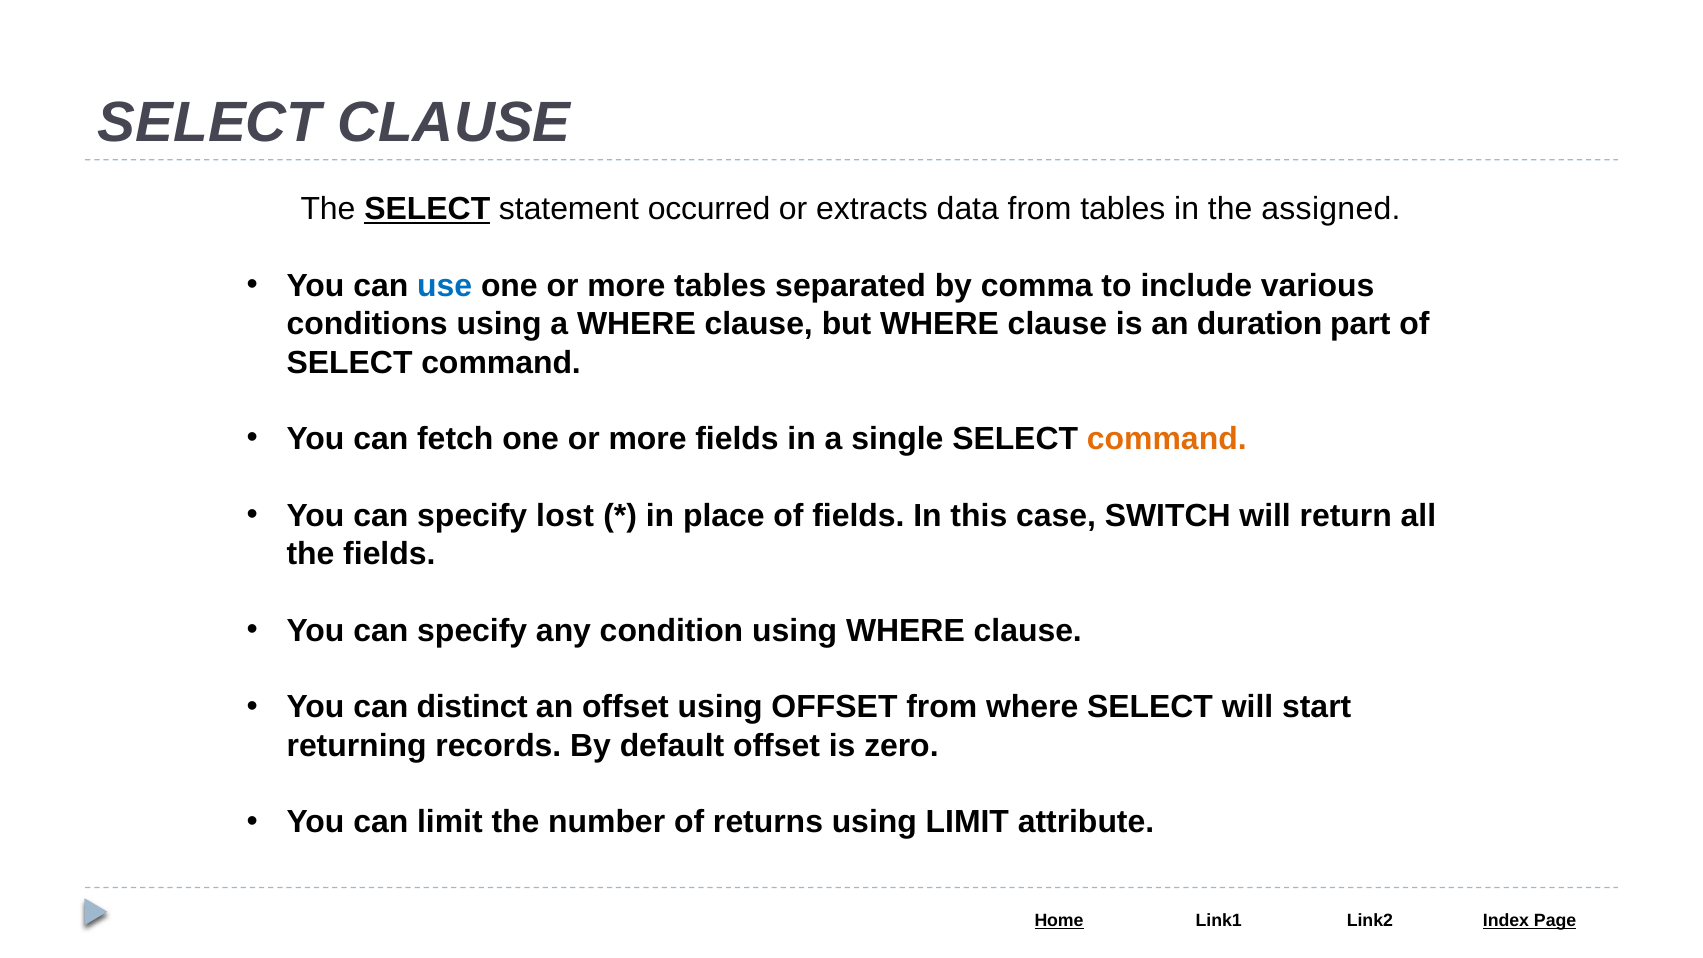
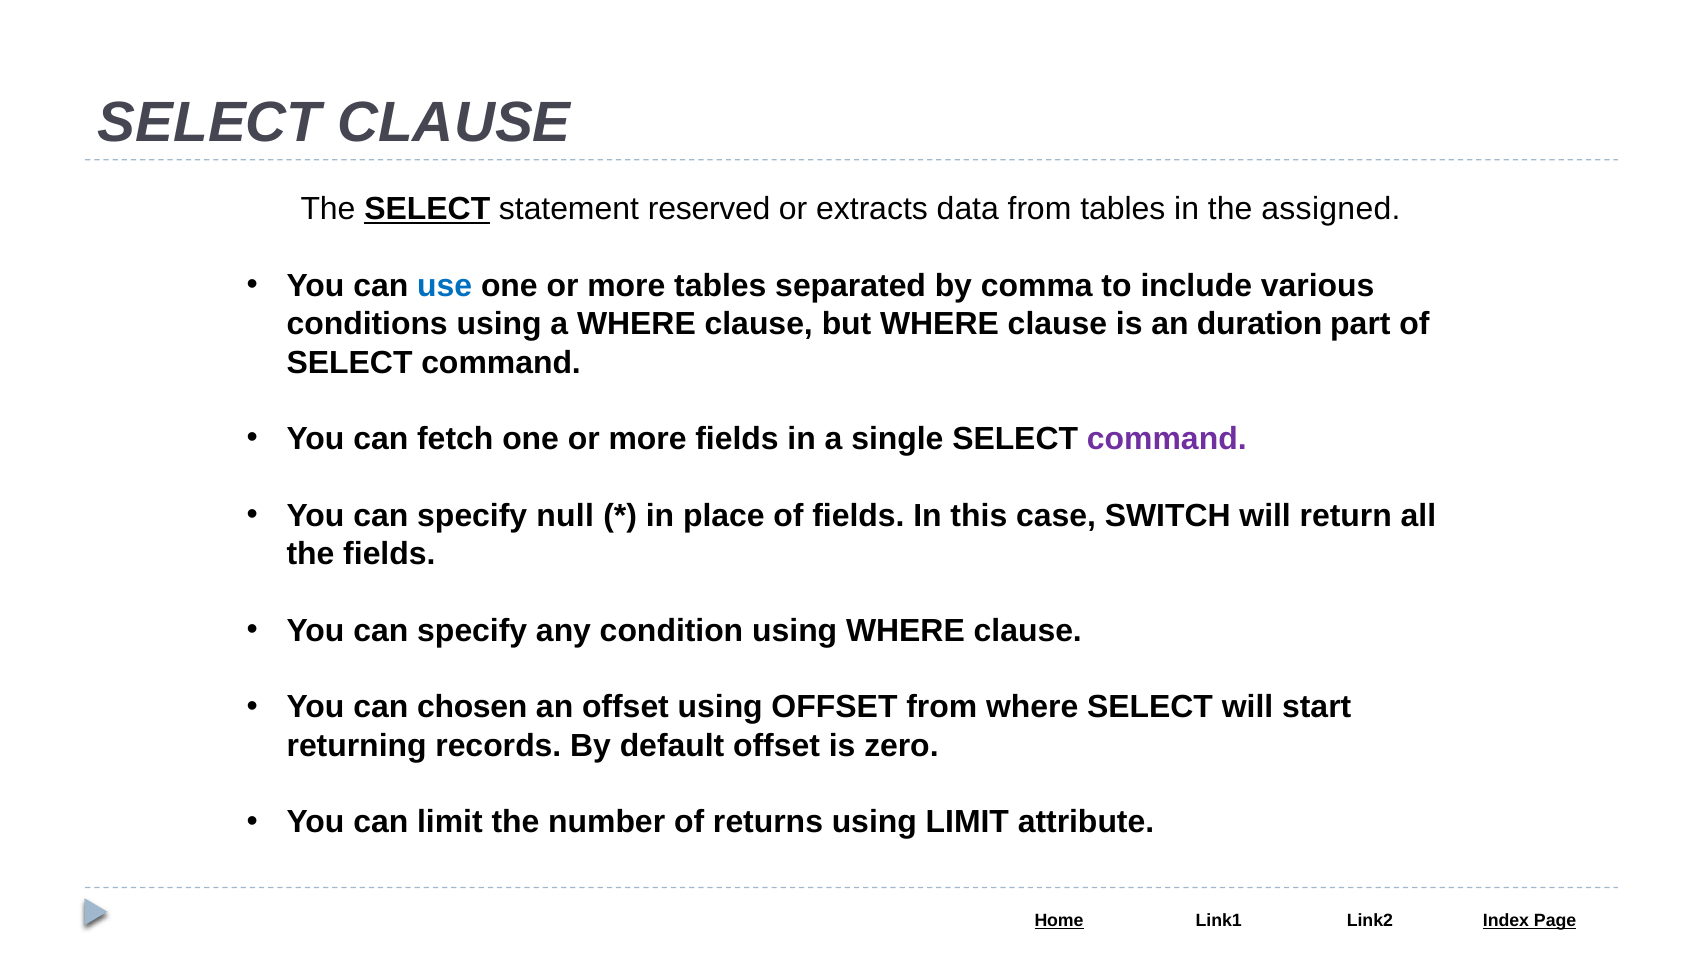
occurred: occurred -> reserved (709, 209)
command colour: orange -> purple (1167, 439)
lost: lost -> null (565, 516)
distinct: distinct -> chosen (472, 707)
